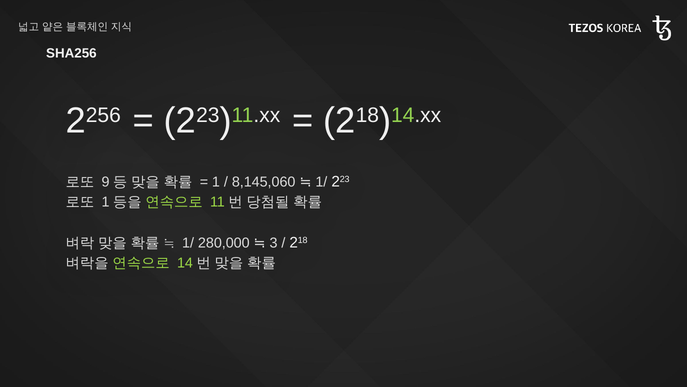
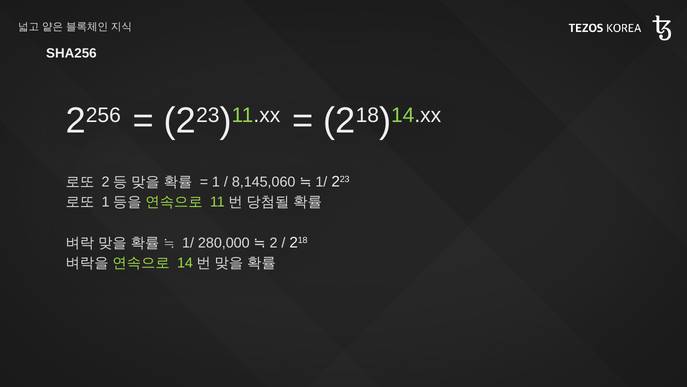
9: 9 -> 2 (106, 182)
280,000 3: 3 -> 2 (274, 243)
